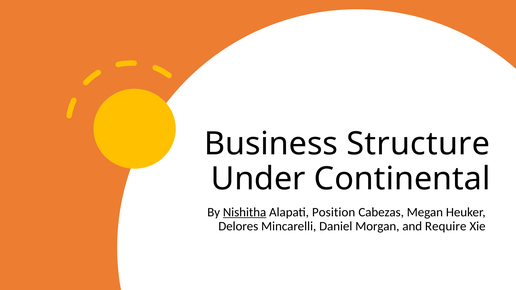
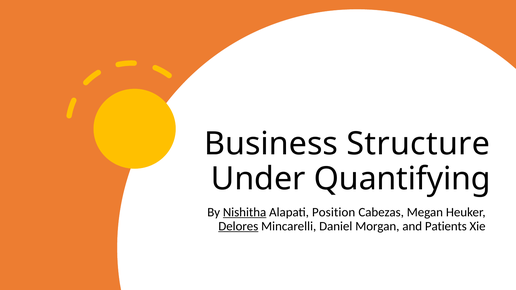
Continental: Continental -> Quantifying (402, 179)
Delores underline: none -> present (238, 226)
Require: Require -> Patients (446, 226)
